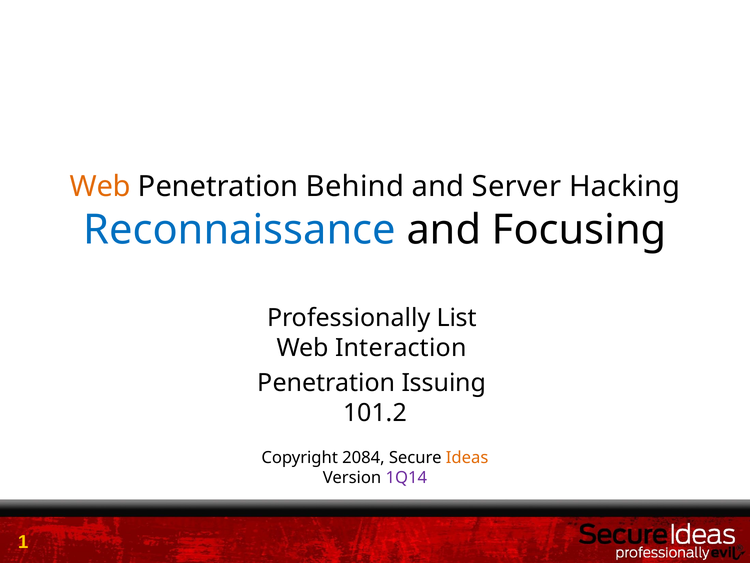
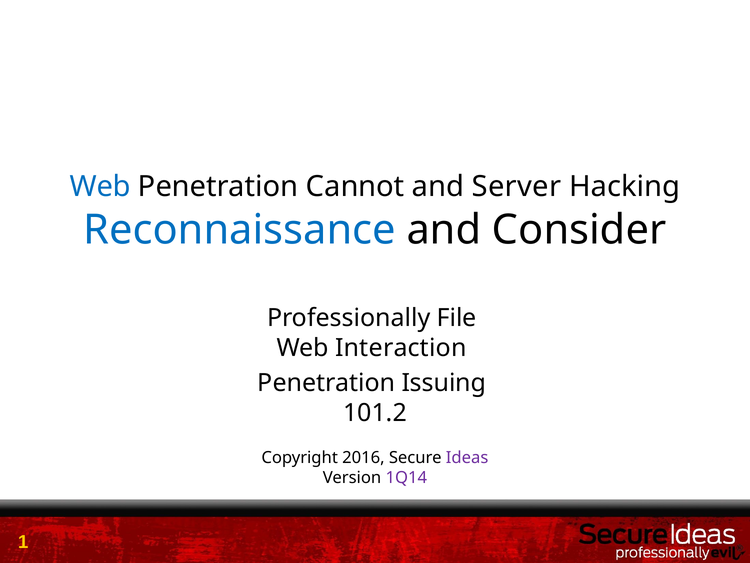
Web colour: orange -> blue (100, 186)
Behind: Behind -> Cannot (355, 186)
Focusing: Focusing -> Consider (579, 230)
List: List -> File (457, 318)
2084: 2084 -> 2016 (363, 457)
Ideas colour: orange -> purple (467, 457)
